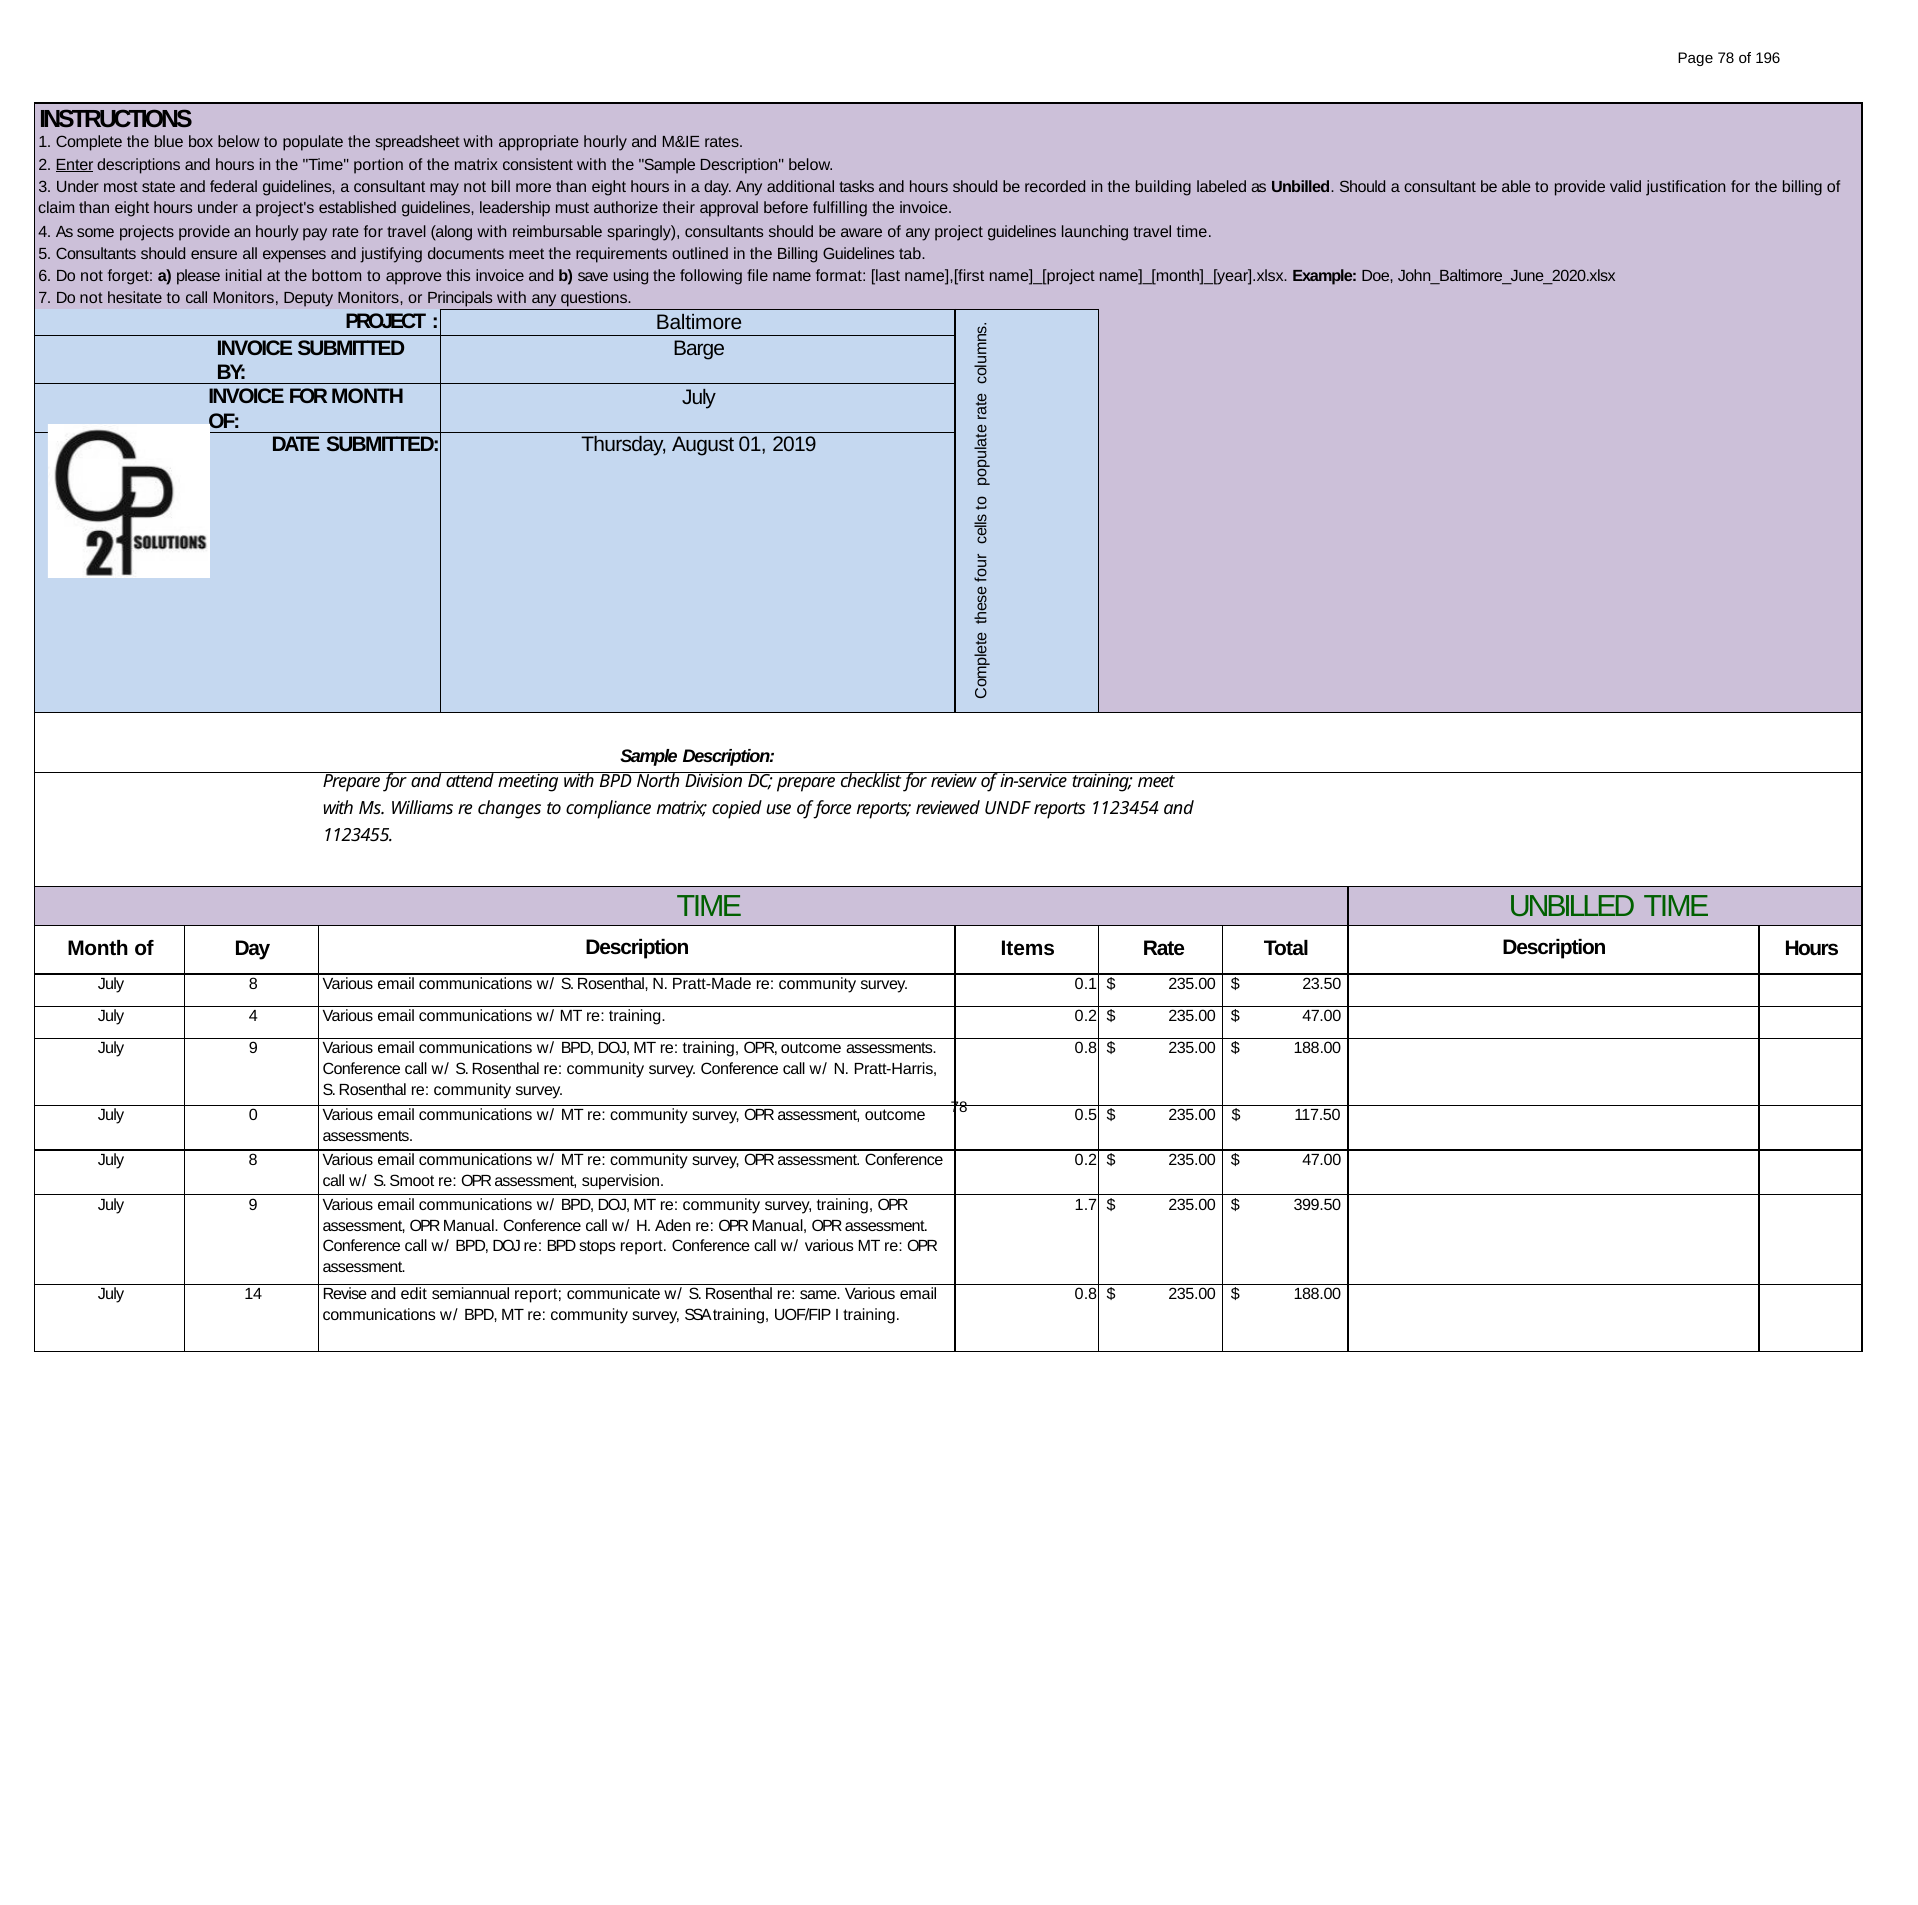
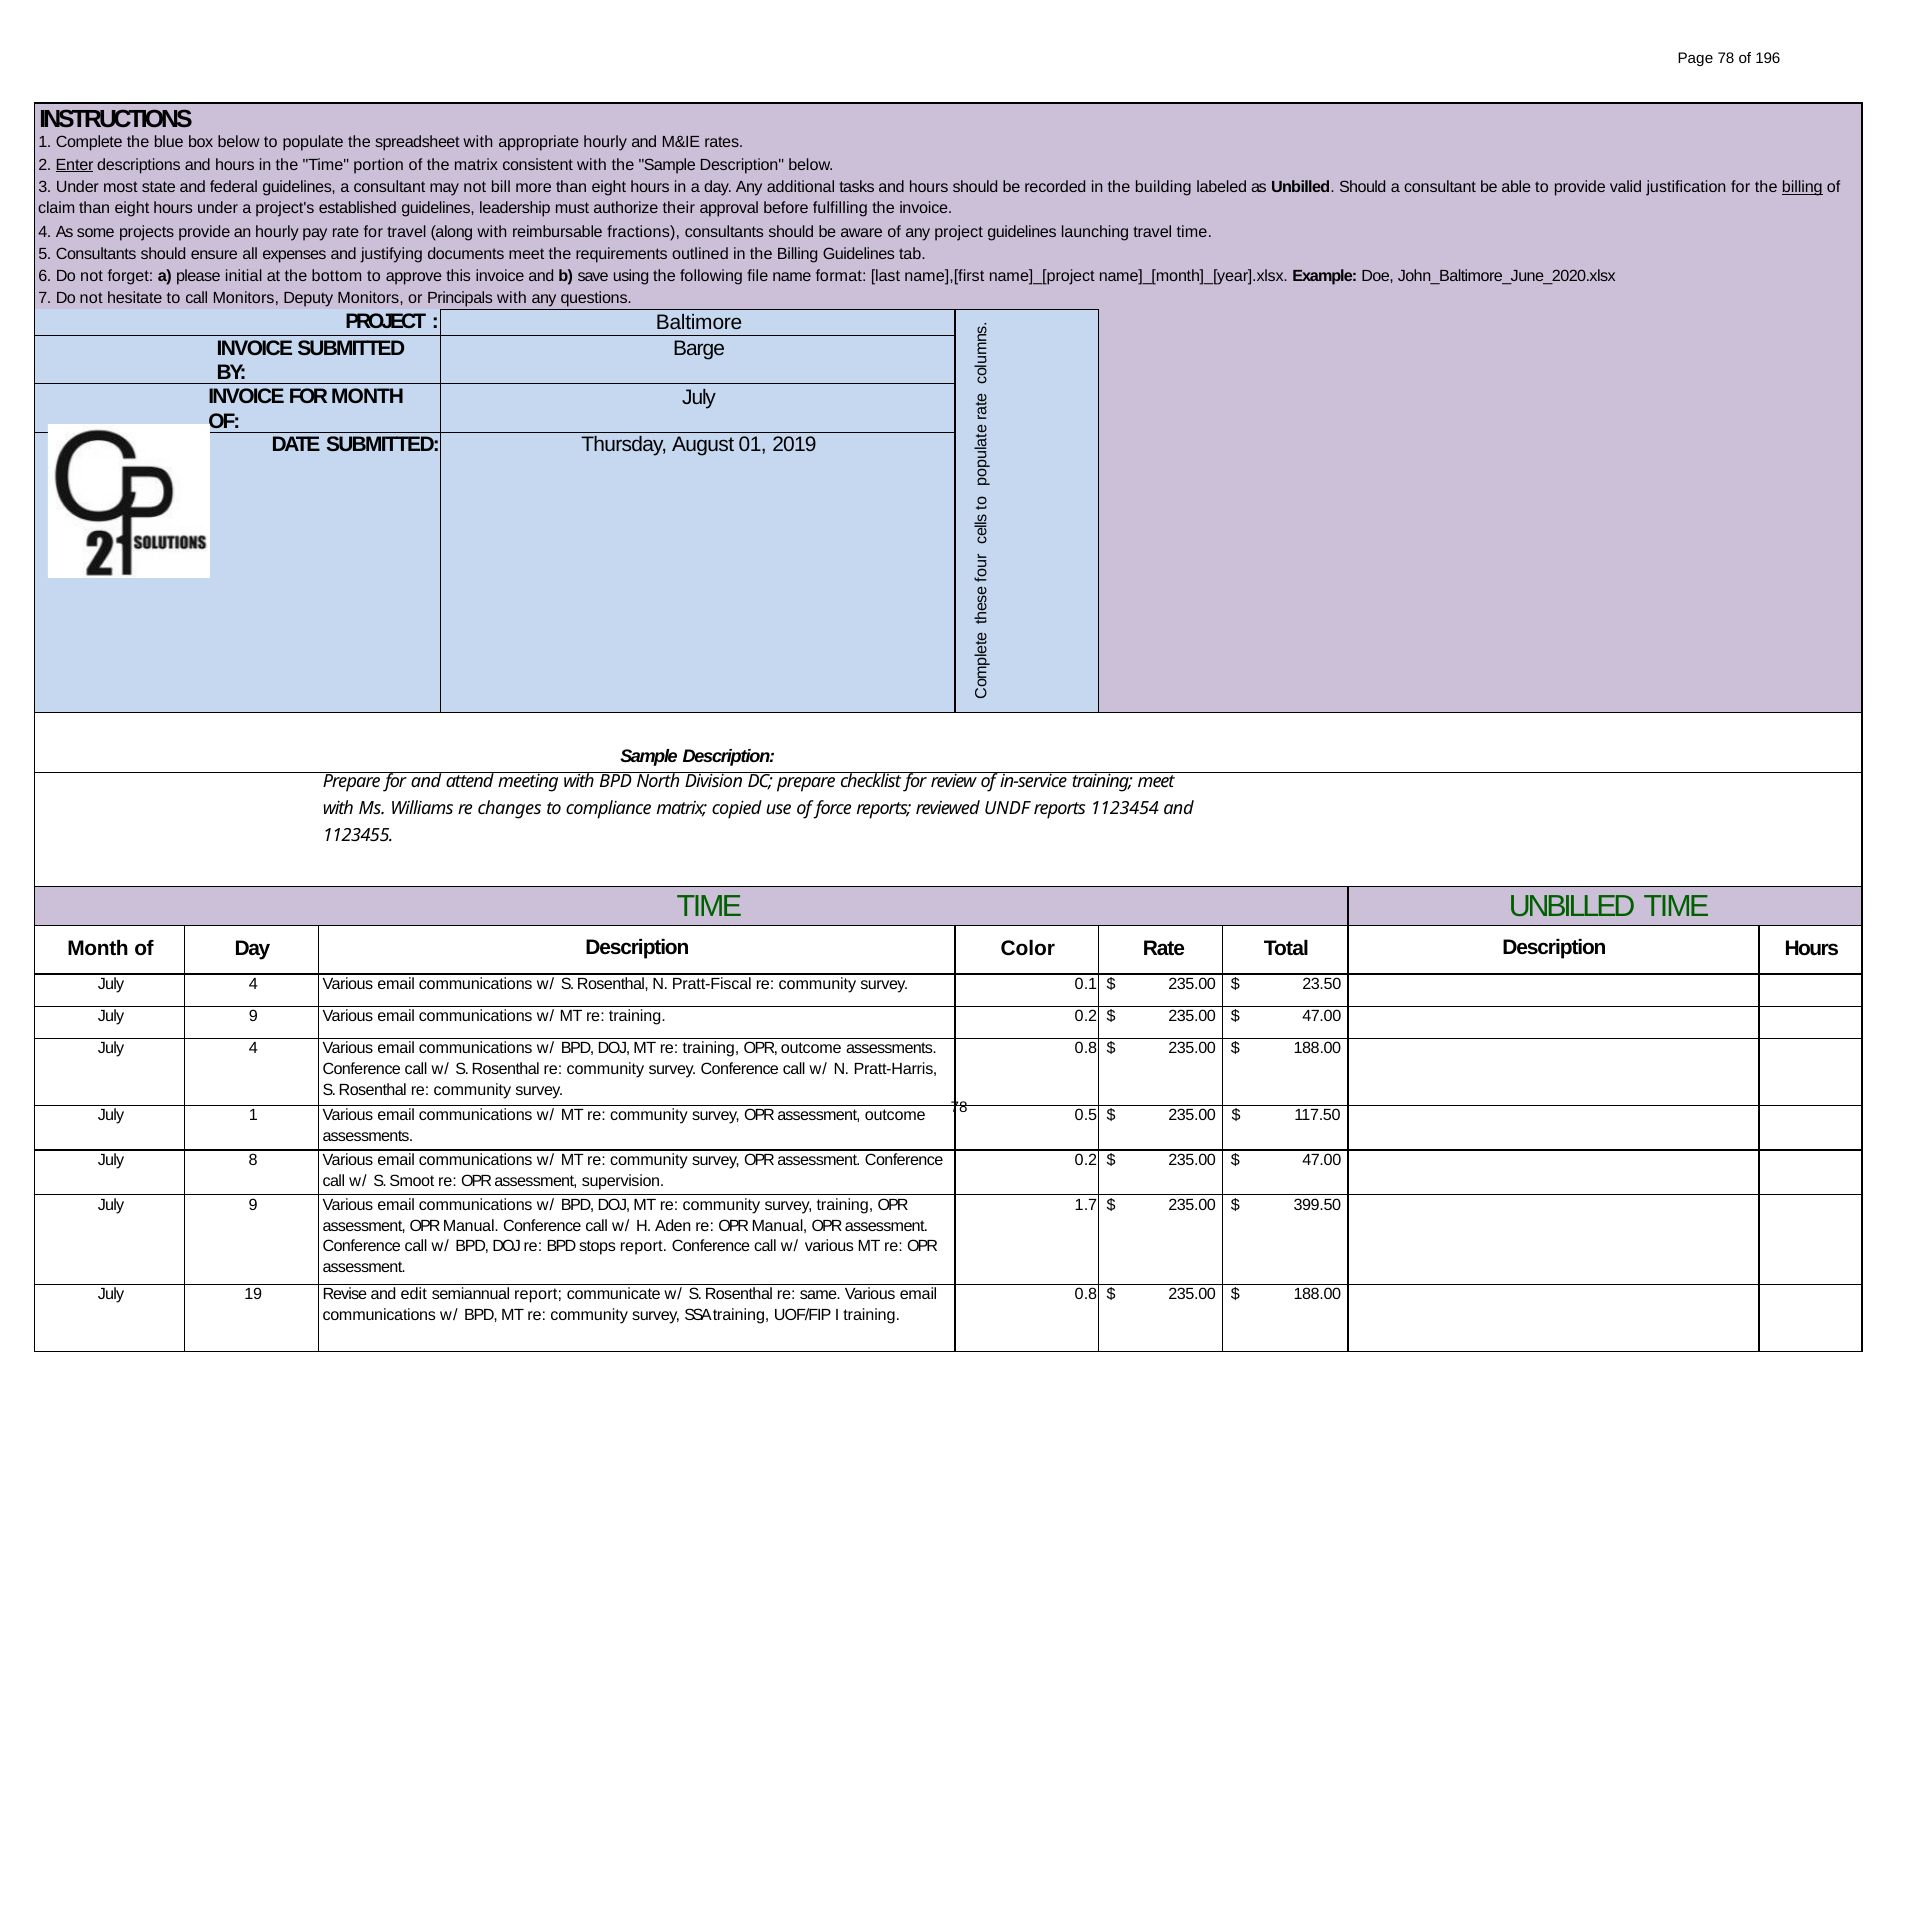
billing underline: none -> present (1802, 187)
sparingly: sparingly -> fractions (644, 232)
Items: Items -> Color (1028, 948)
8: 8 -> 4 (253, 984)
Pratt-Made: Pratt-Made -> Pratt-Fiscal (712, 984)
4: 4 -> 9 (253, 1016)
9: 9 -> 4 (253, 1048)
July 0: 0 -> 1 (253, 1115)
14: 14 -> 19 (253, 1294)
